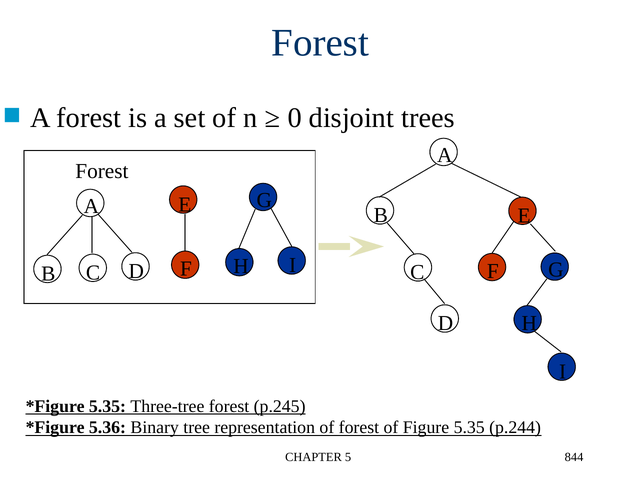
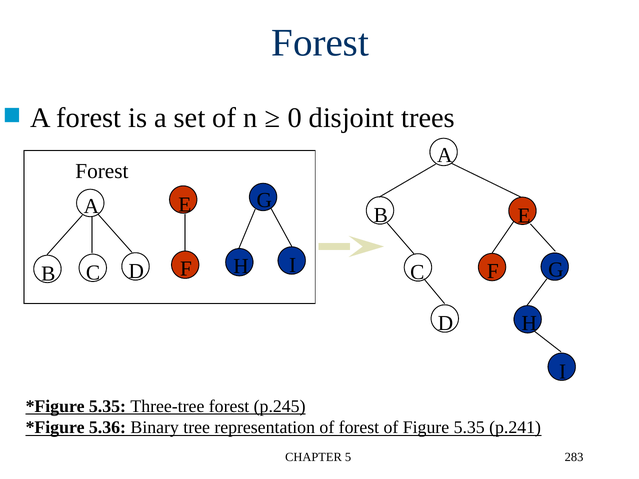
p.244: p.244 -> p.241 (515, 428)
844: 844 -> 283 (574, 458)
